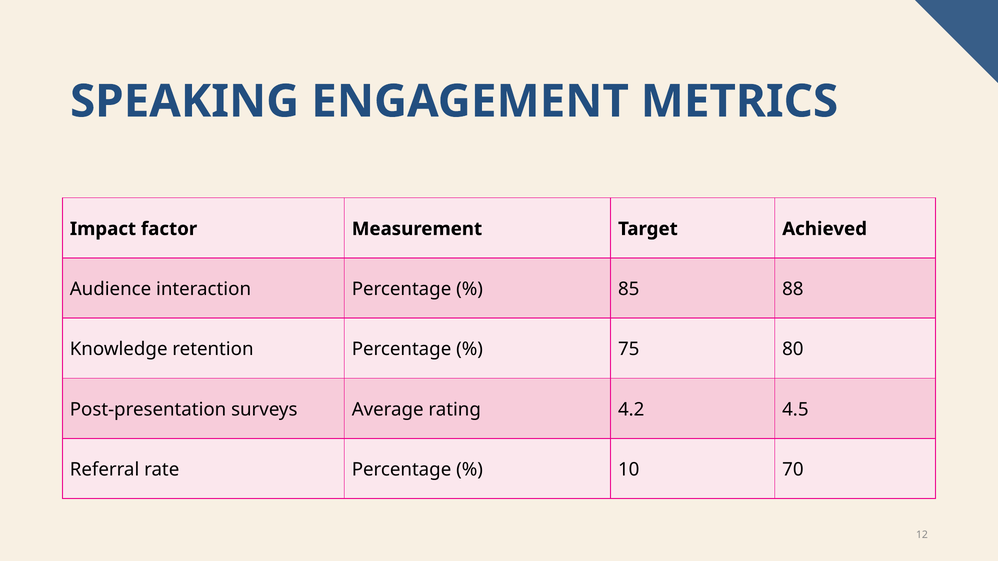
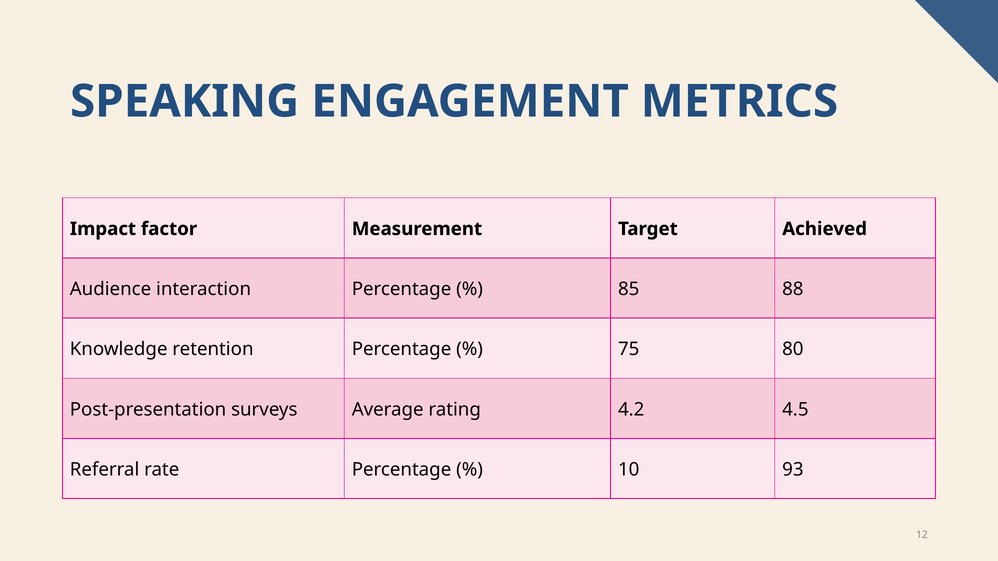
70: 70 -> 93 (793, 470)
